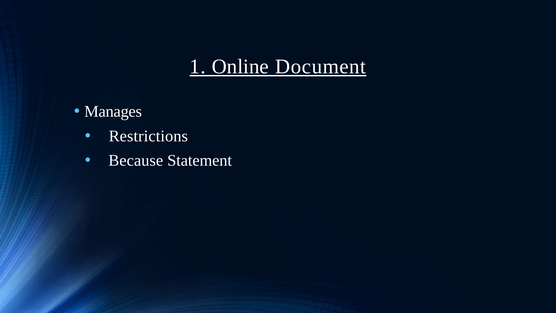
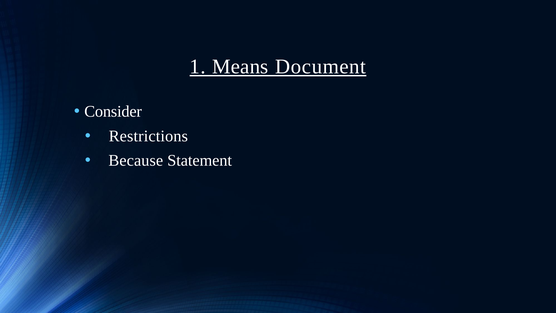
Online: Online -> Means (240, 66)
Manages: Manages -> Consider (113, 112)
